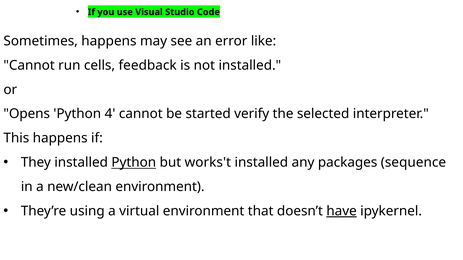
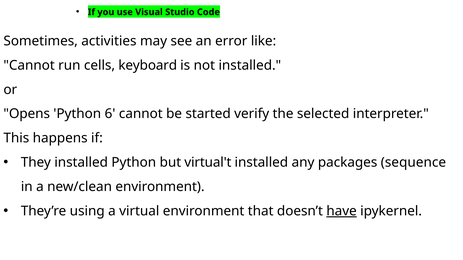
Sometimes happens: happens -> activities (109, 41)
feedback: feedback -> keyboard (148, 65)
4: 4 -> 6 (110, 114)
Python underline: present -> none (134, 163)
works't: works't -> virtual't (208, 163)
